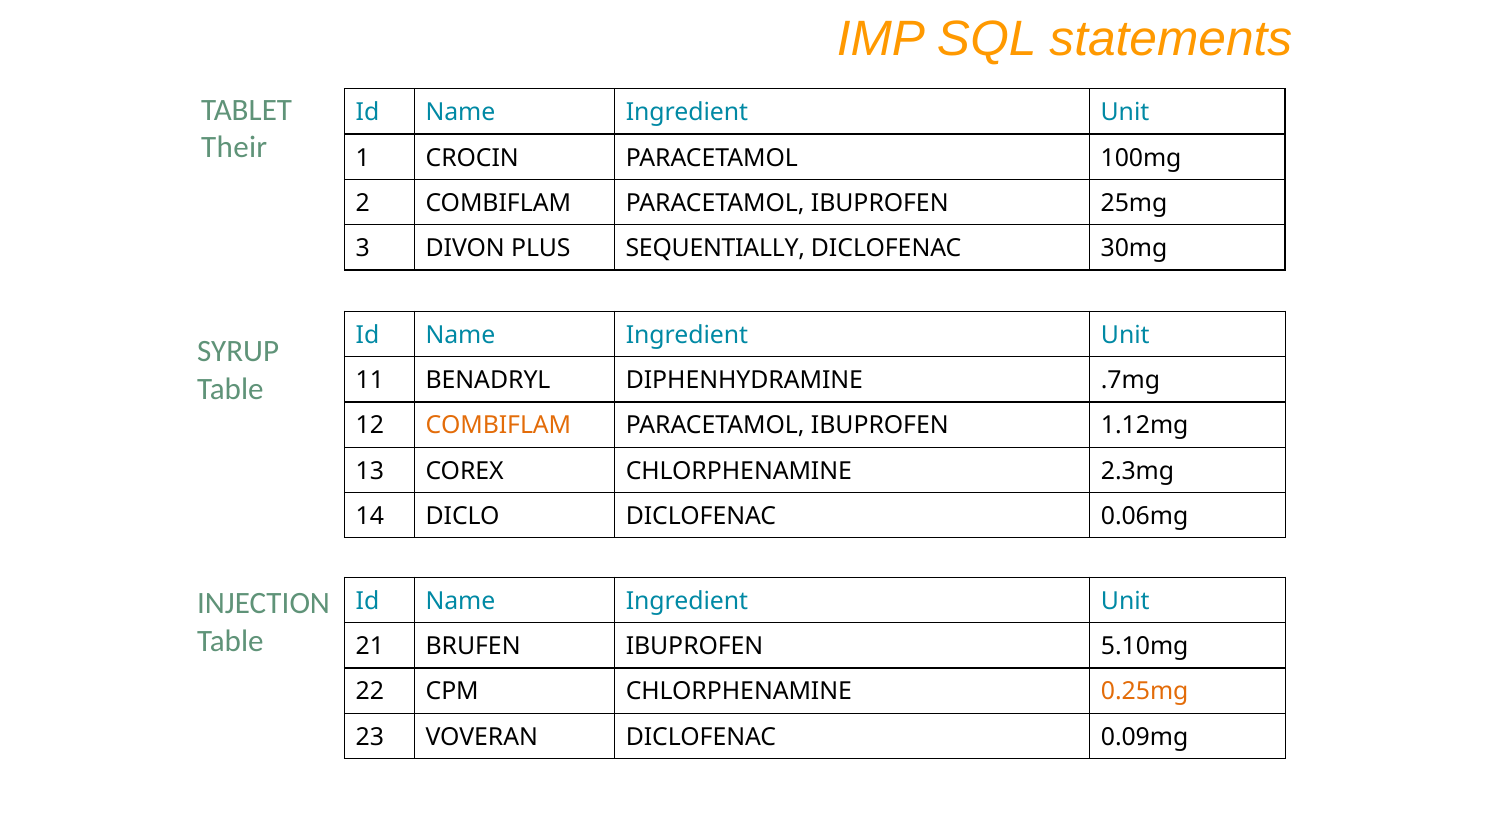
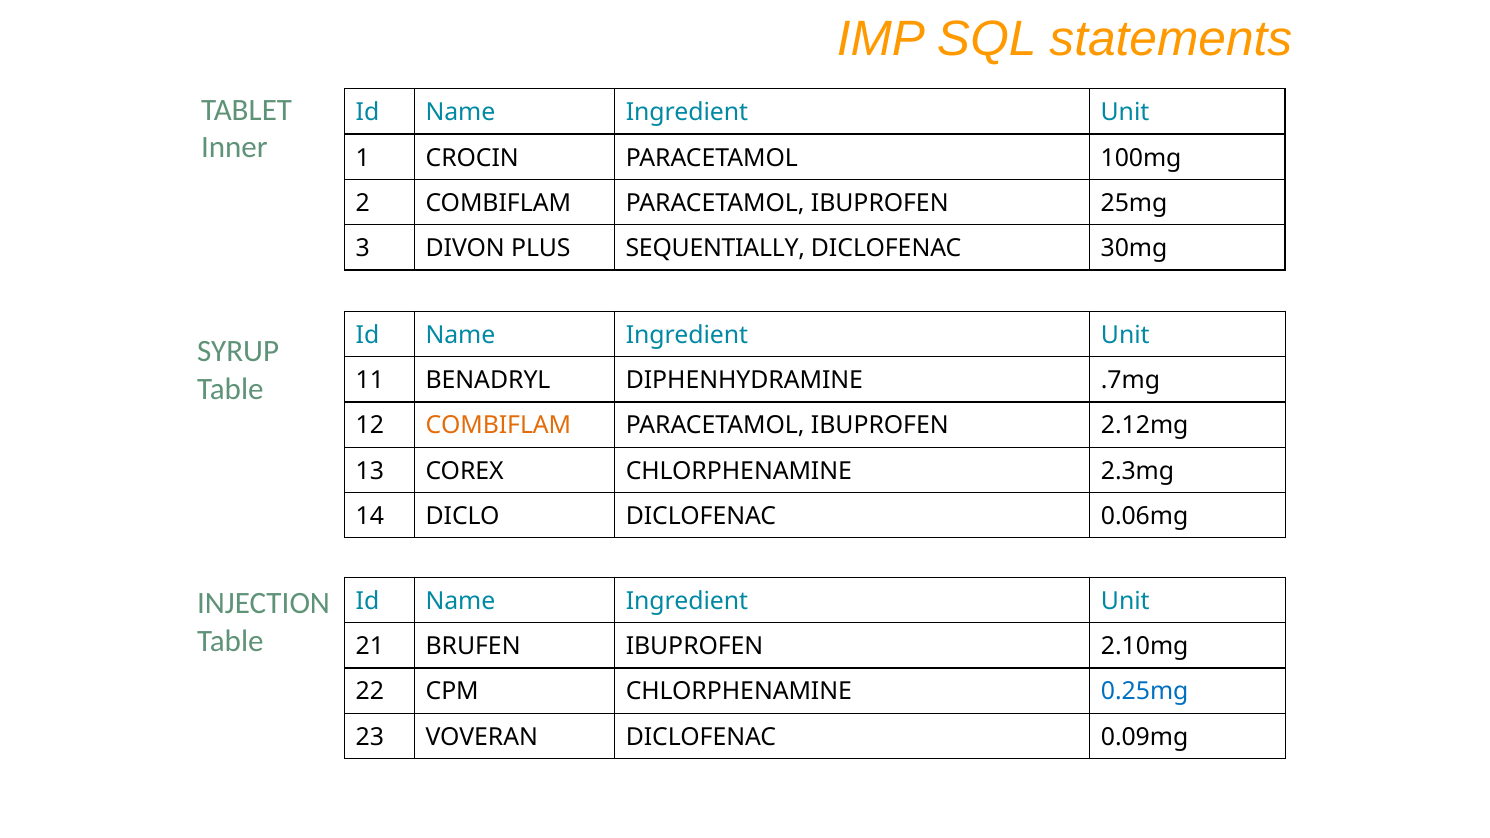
Their: Their -> Inner (234, 148)
1.12mg: 1.12mg -> 2.12mg (1145, 426)
5.10mg: 5.10mg -> 2.10mg (1145, 647)
0.25mg colour: orange -> blue (1145, 692)
